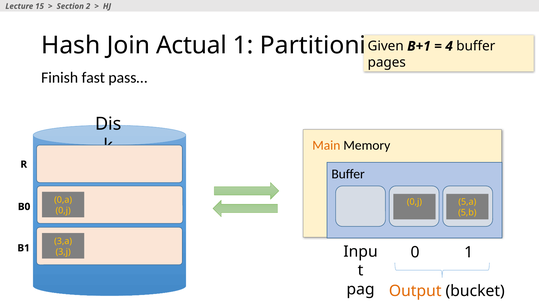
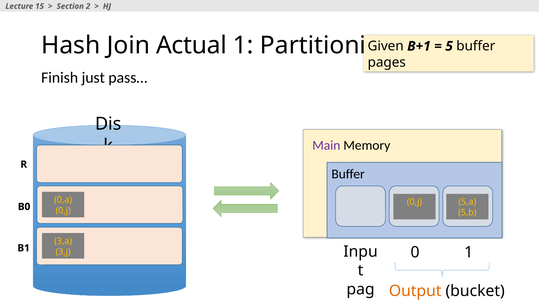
4: 4 -> 5 (449, 46)
fast: fast -> just (93, 78)
Main colour: orange -> purple (326, 145)
